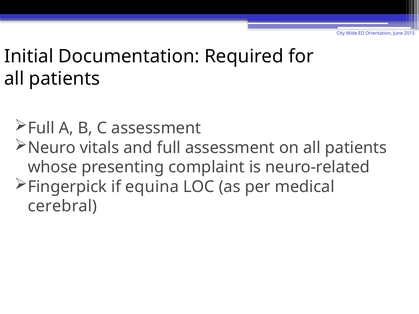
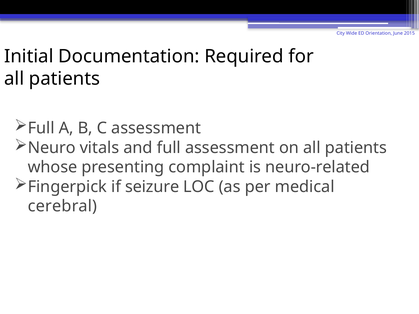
equina: equina -> seizure (152, 187)
